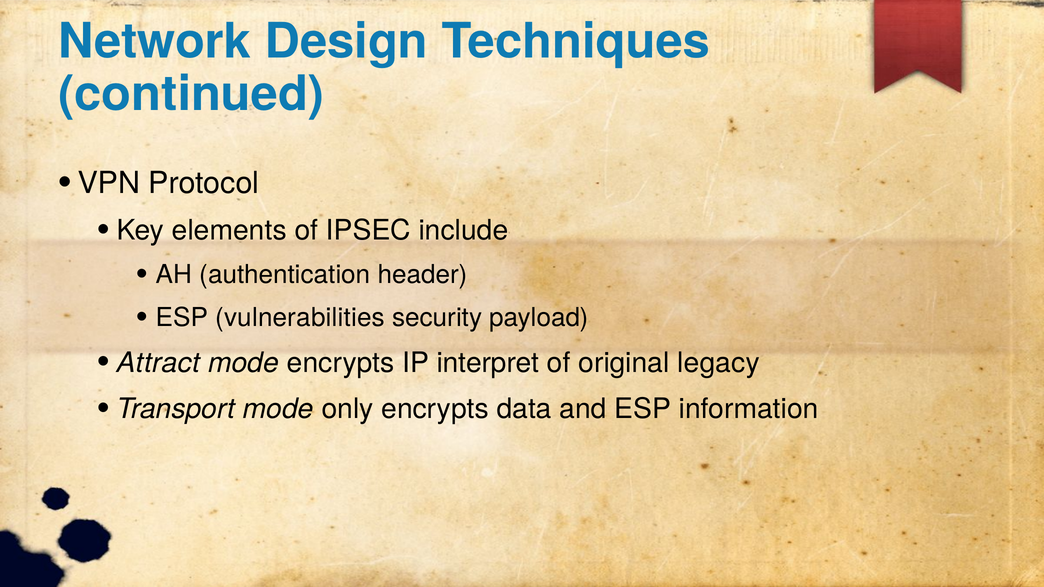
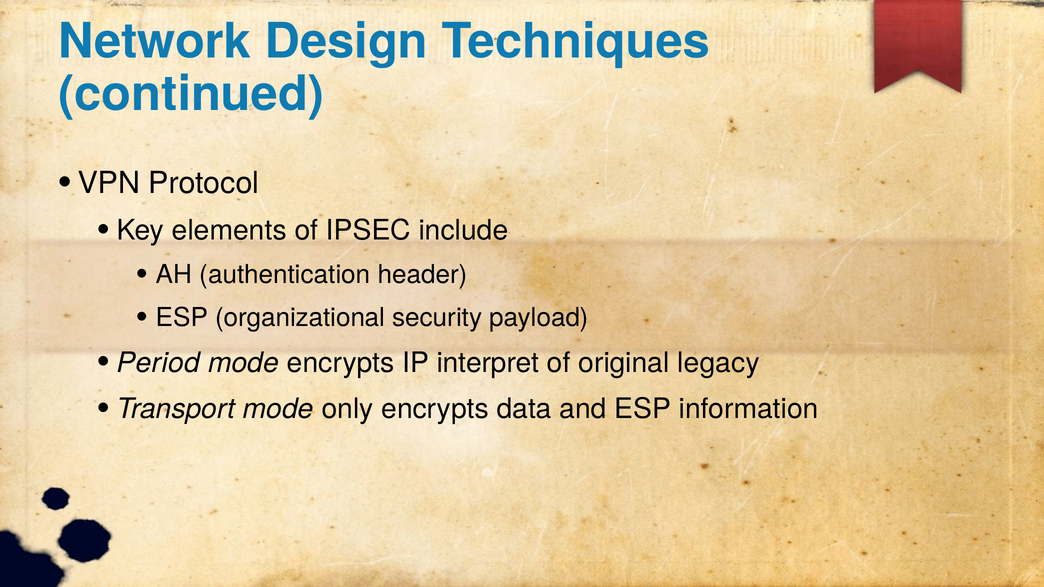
vulnerabilities: vulnerabilities -> organizational (300, 318)
Attract: Attract -> Period (158, 363)
